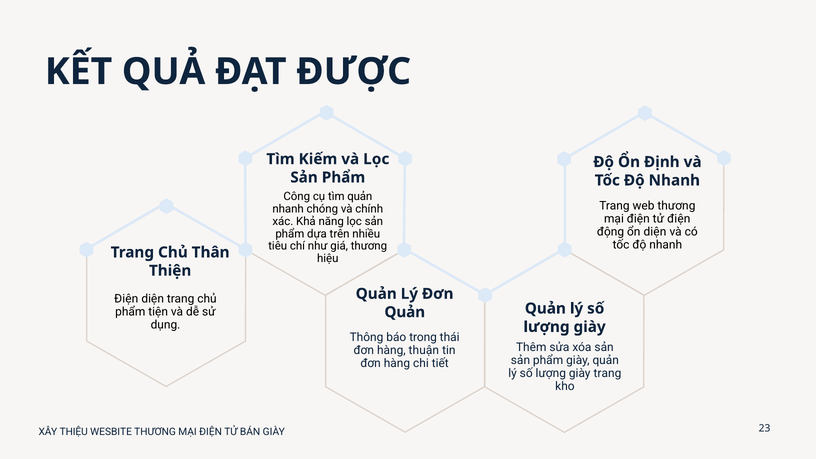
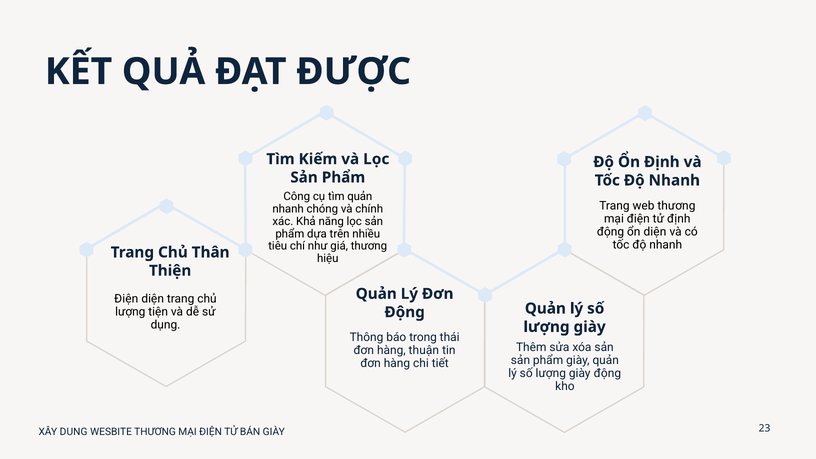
tử điện: điện -> định (679, 219)
phẩm: phẩm -> lượng (130, 312)
Quản: Quản -> Động (405, 312)
giày trang: trang -> động (607, 373)
THIỆU: THIỆU -> DUNG (74, 432)
